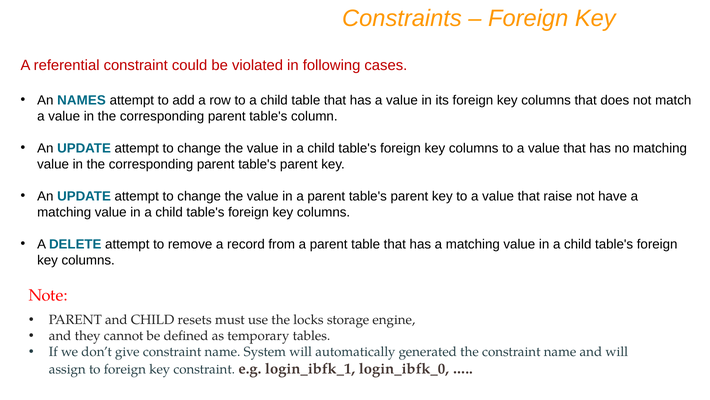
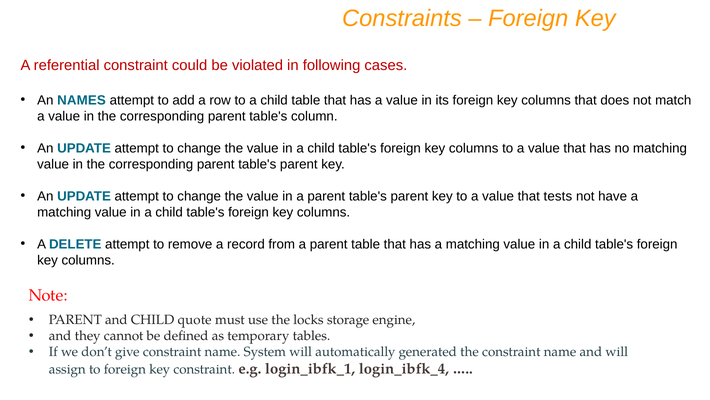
raise: raise -> tests (558, 196)
resets: resets -> quote (195, 320)
login_ibfk_0: login_ibfk_0 -> login_ibfk_4 (404, 368)
